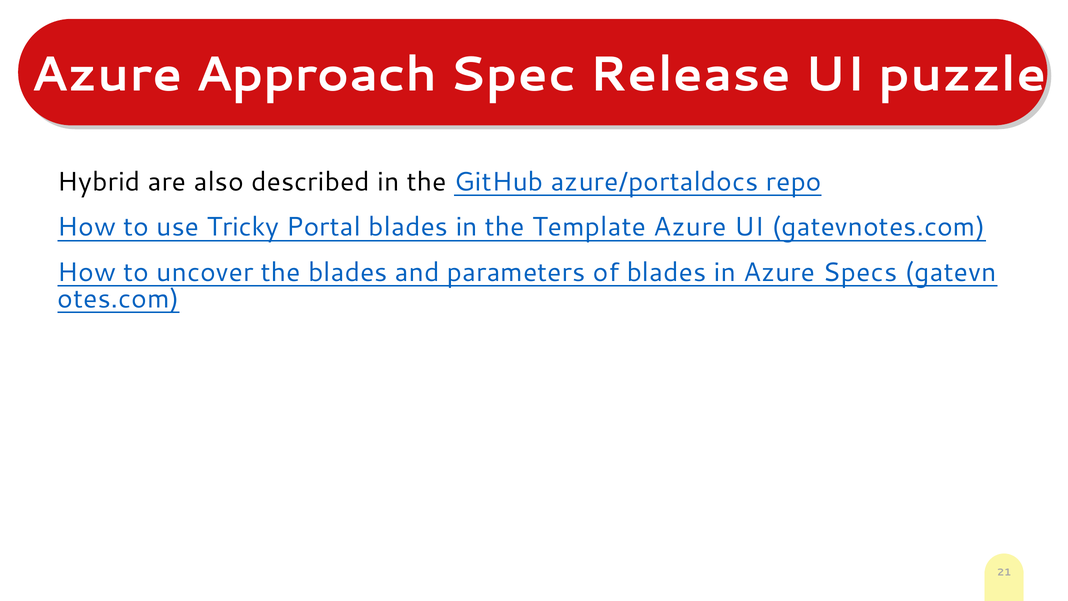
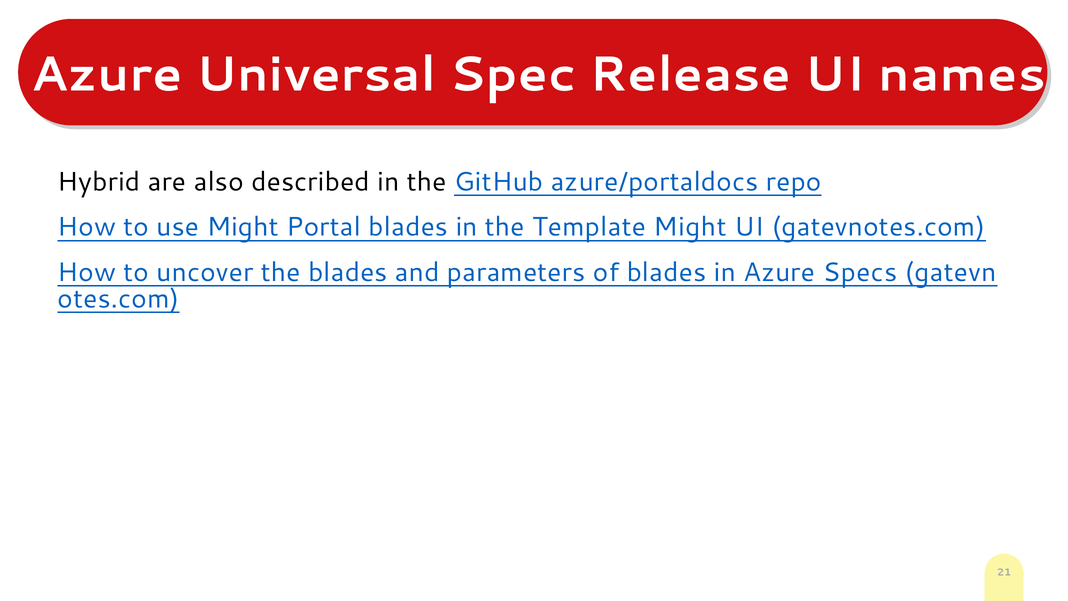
Approach: Approach -> Universal (316, 74)
puzzle: puzzle -> names (962, 74)
use Tricky: Tricky -> Might (243, 227)
Template Azure: Azure -> Might (690, 227)
